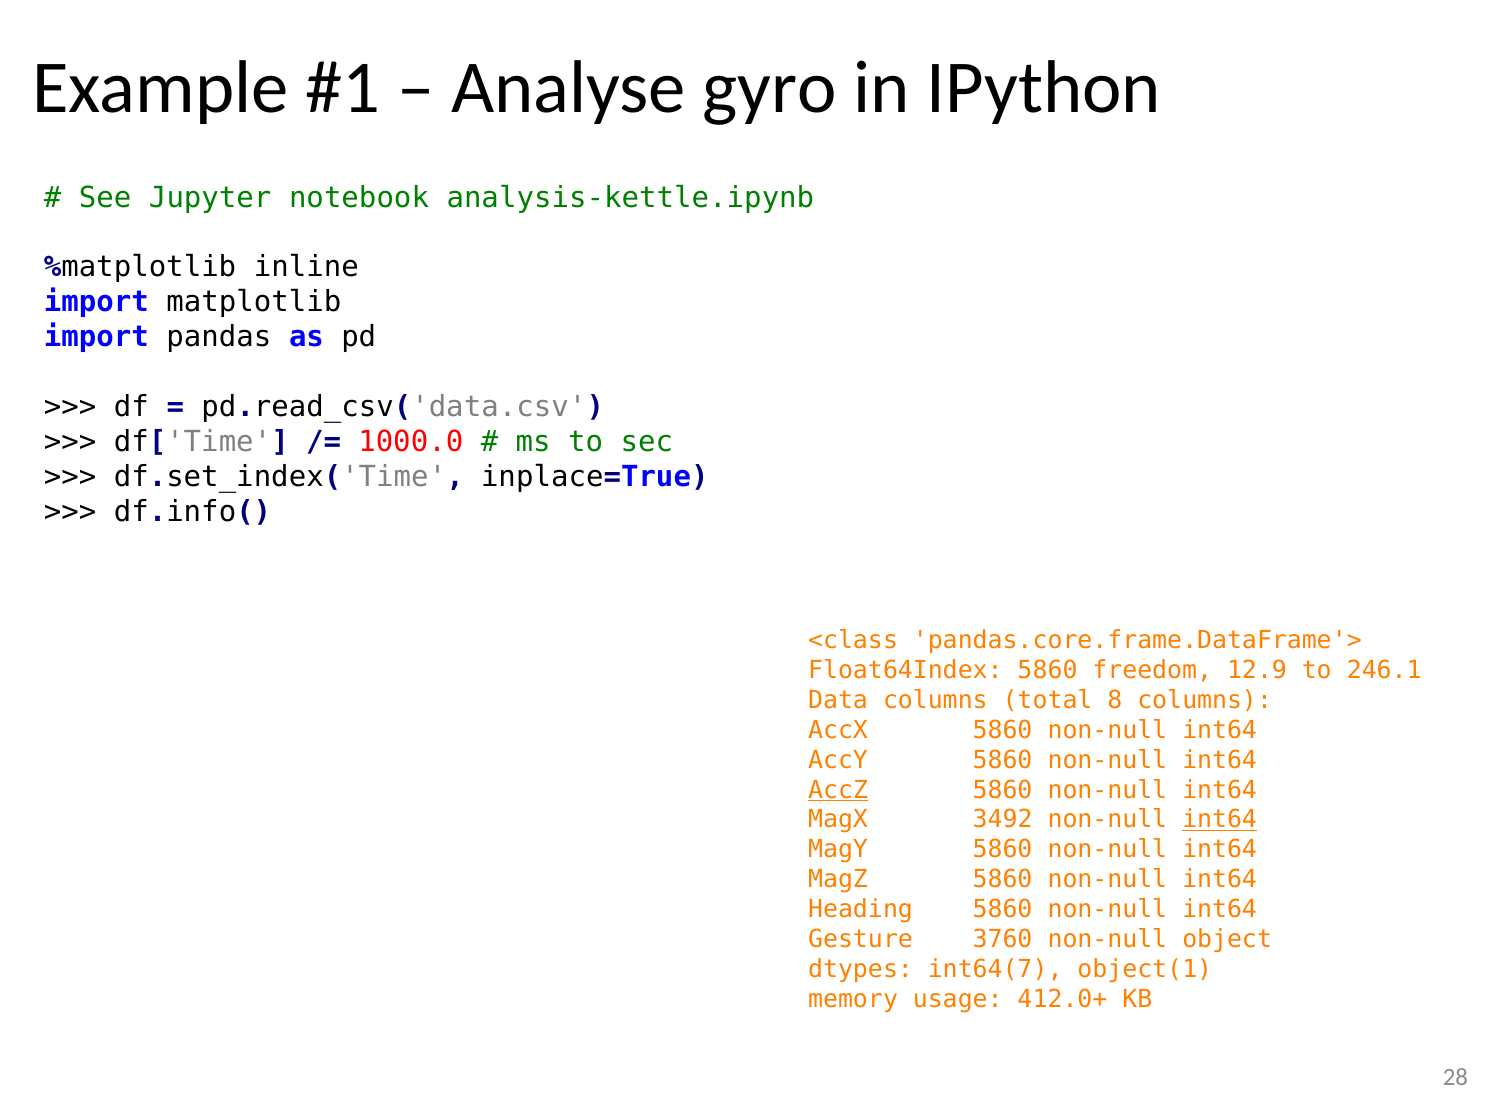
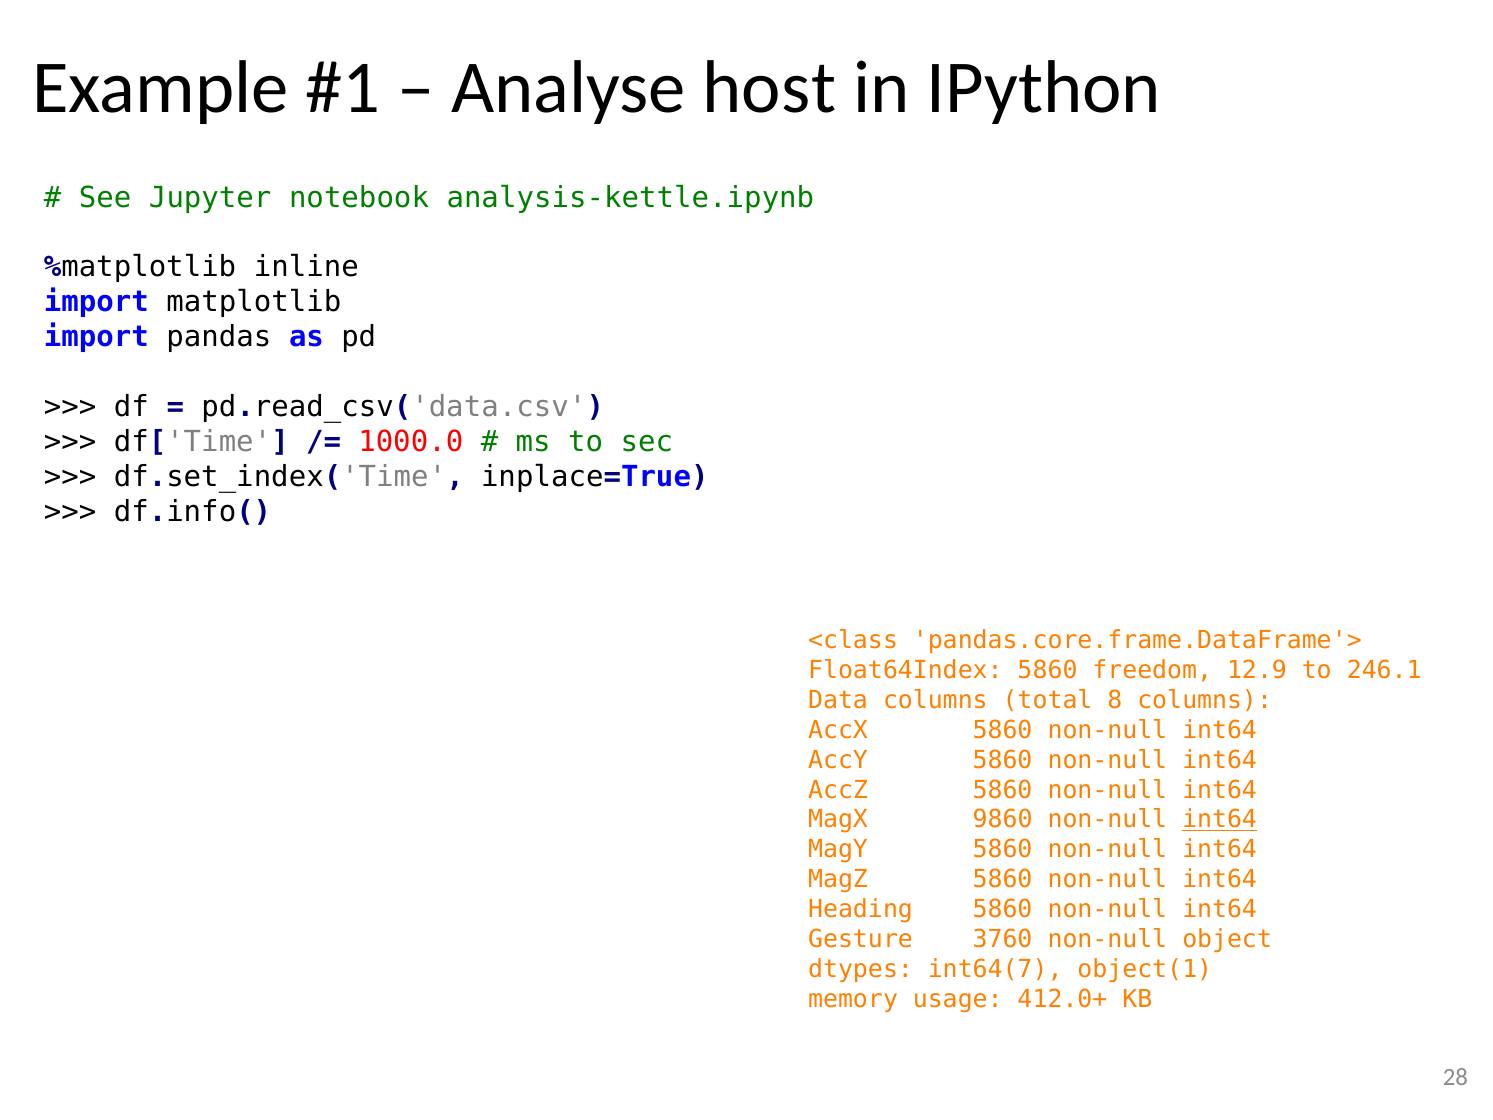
gyro: gyro -> host (769, 88)
AccZ underline: present -> none (838, 790)
3492: 3492 -> 9860 (1003, 820)
